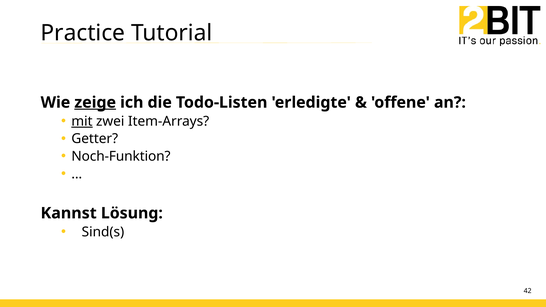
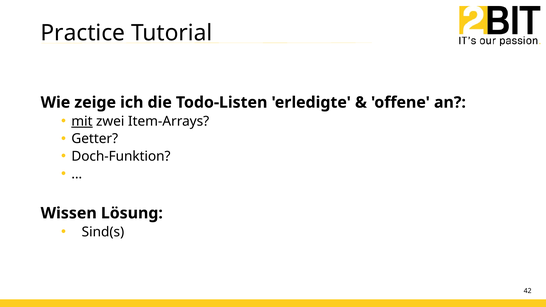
zeige underline: present -> none (95, 102)
Noch-Funktion: Noch-Funktion -> Doch-Funktion (121, 156)
Kannst: Kannst -> Wissen (69, 213)
